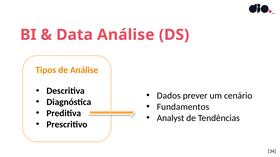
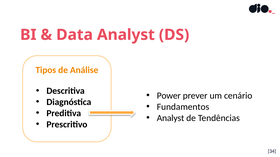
Data Análise: Análise -> Analyst (126, 35)
Dados: Dados -> Power (169, 96)
